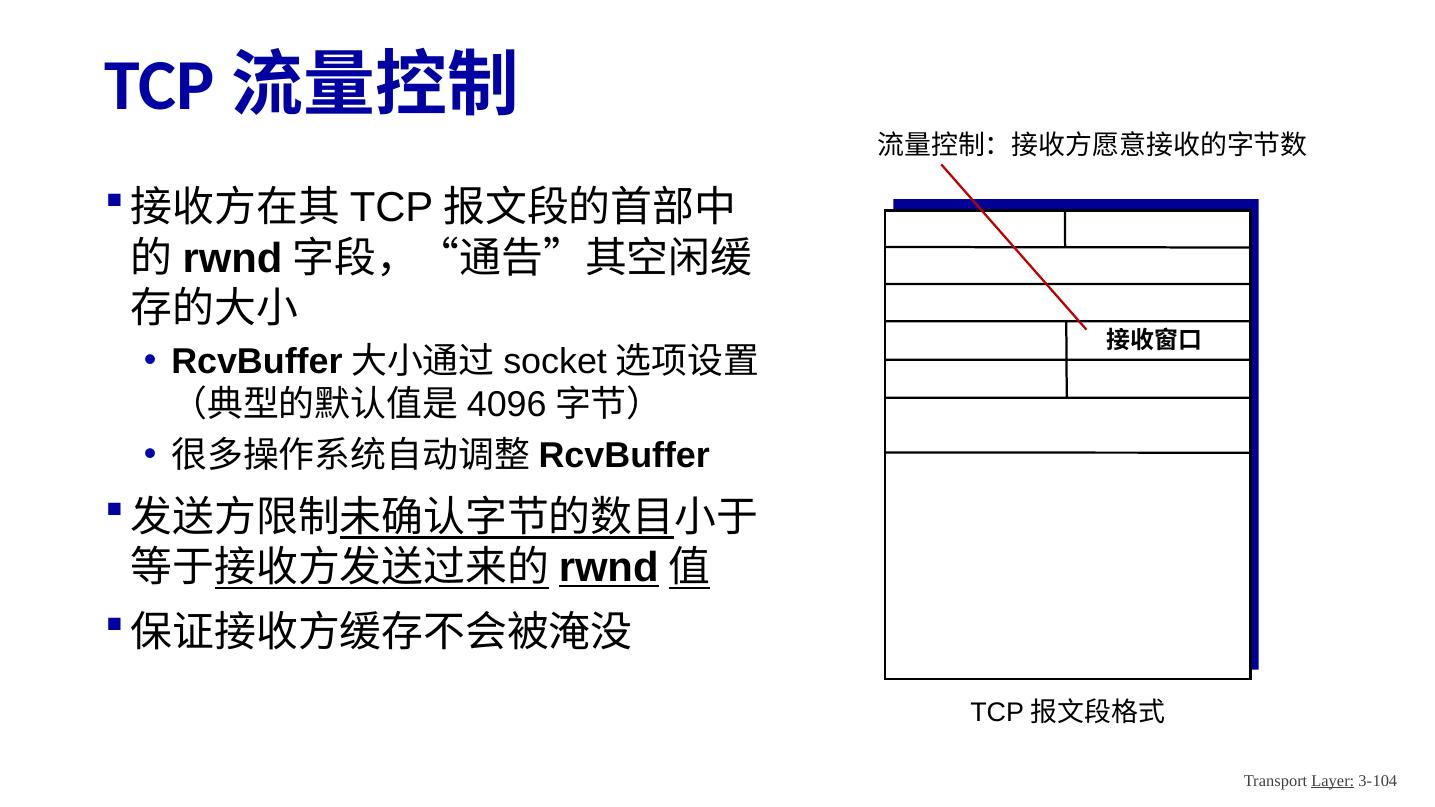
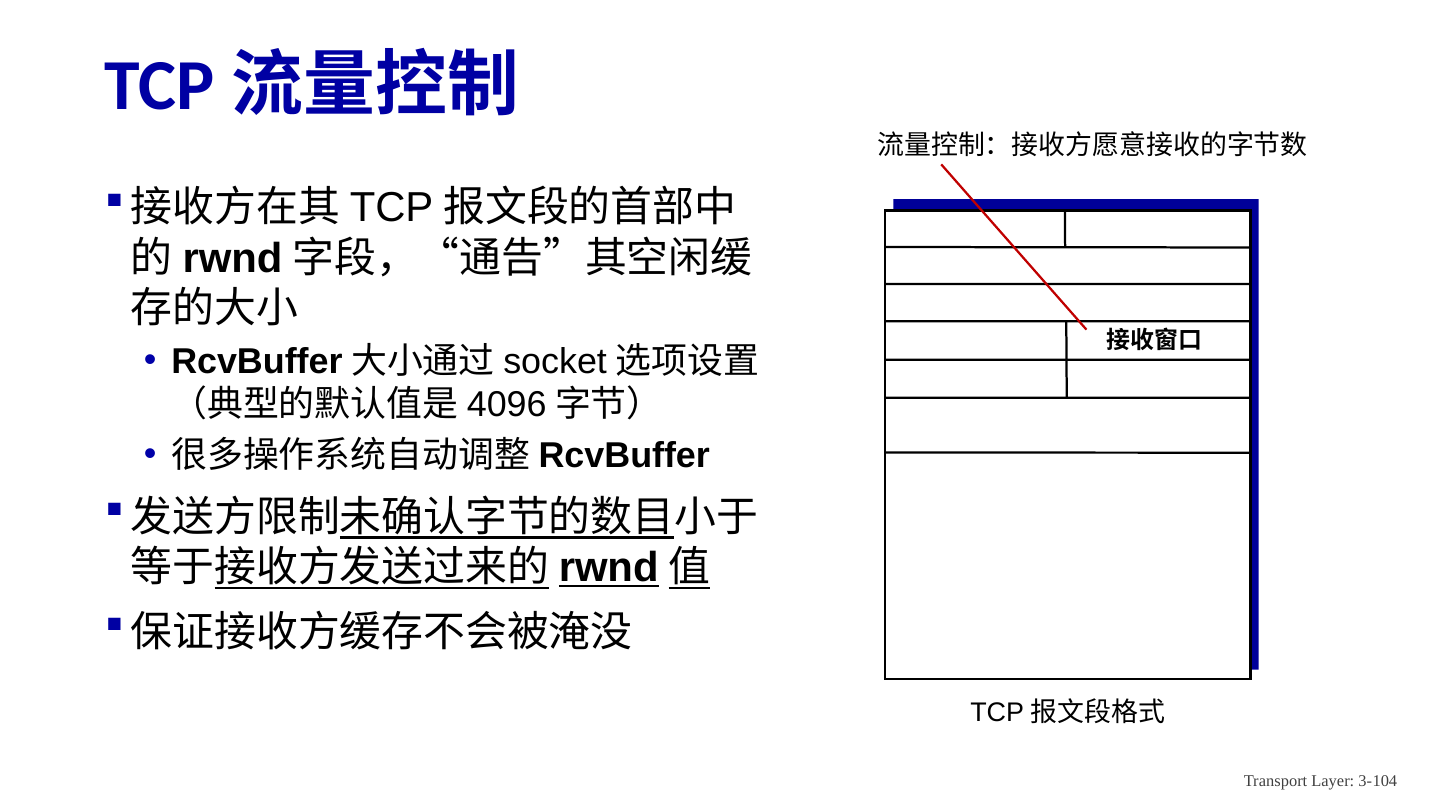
Layer underline: present -> none (1333, 781)
